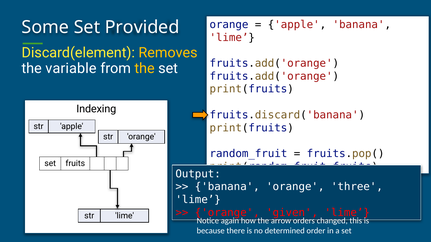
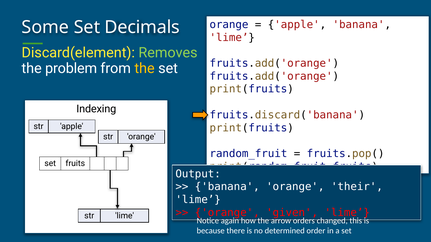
Provided: Provided -> Decimals (142, 27)
Removes colour: yellow -> light green (168, 53)
variable: variable -> problem (71, 68)
three: three -> their (357, 187)
